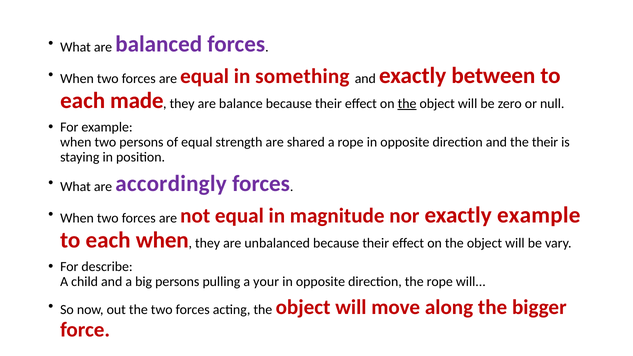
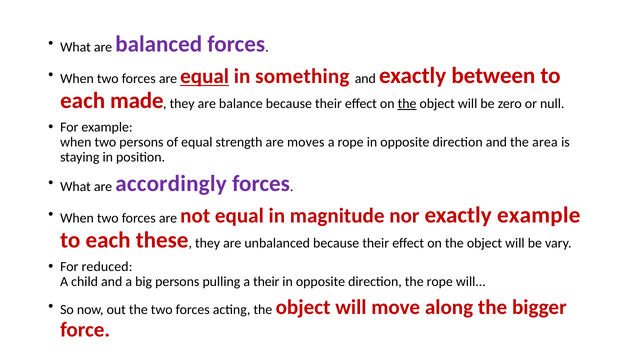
equal underline: none -> present (205, 76)
shared: shared -> moves (306, 142)
the their: their -> area (545, 142)
each when: when -> these (162, 240)
describe: describe -> reduced (107, 267)
a your: your -> their (266, 282)
